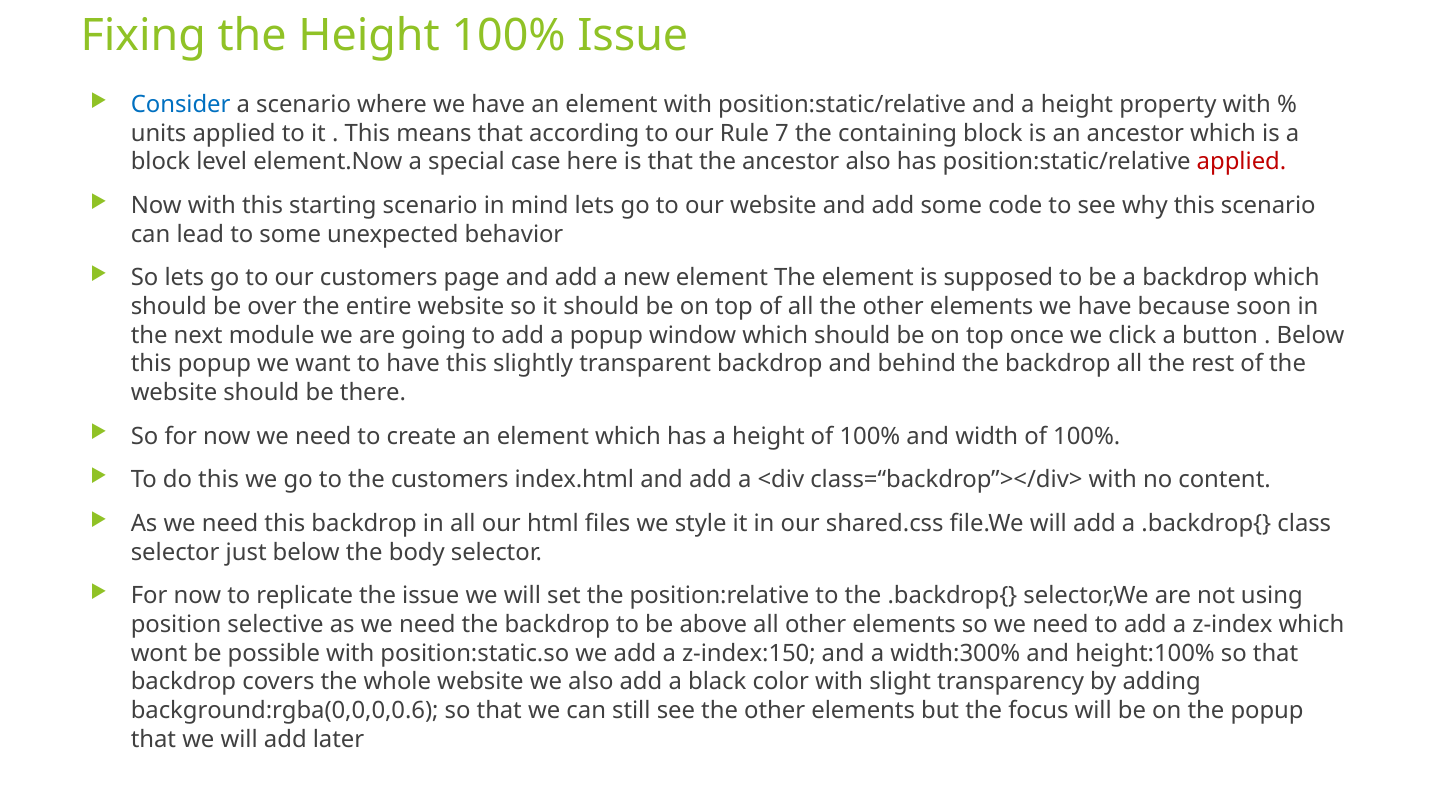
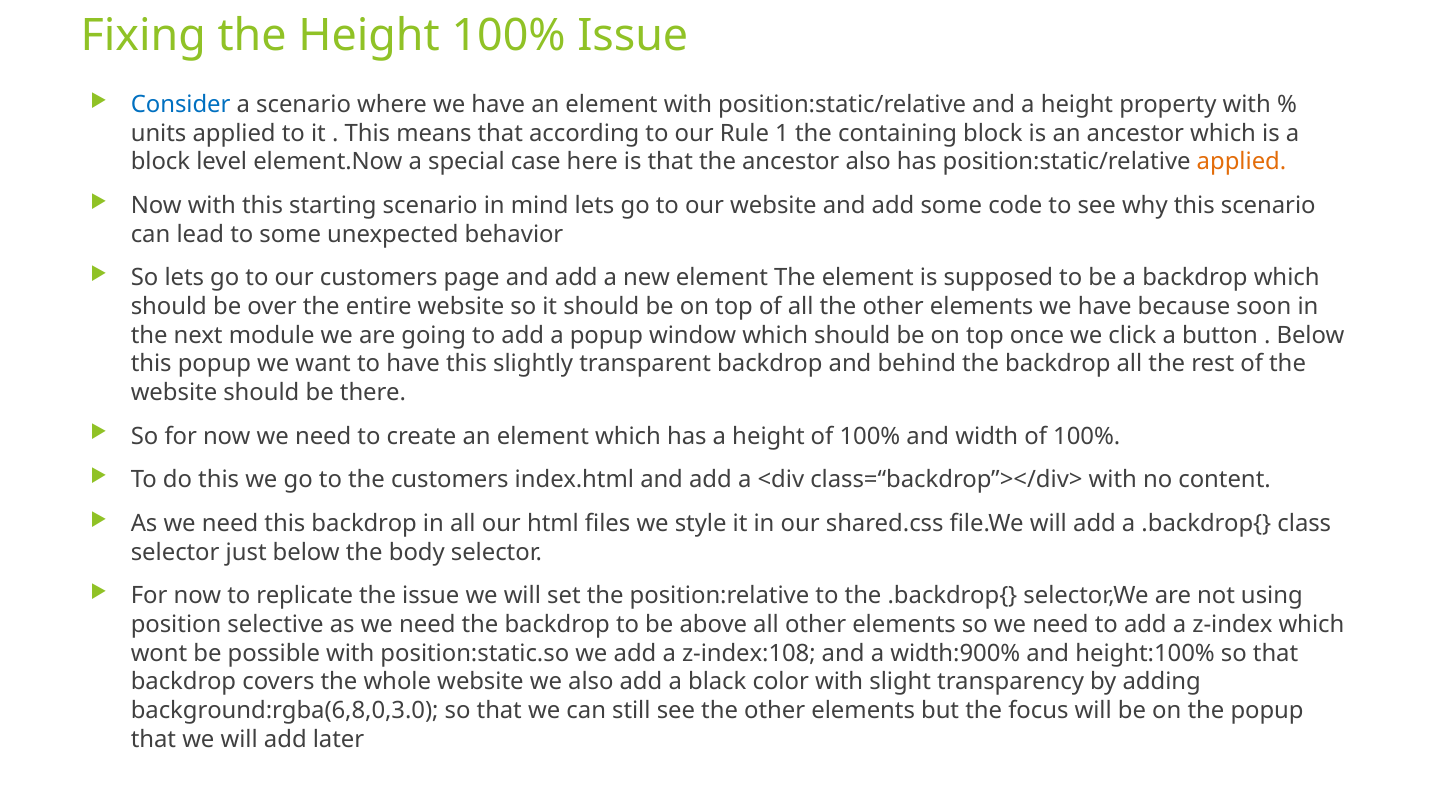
7: 7 -> 1 (782, 133)
applied colour: red -> orange (1242, 162)
z-index:150: z-index:150 -> z-index:108 (749, 653)
width:300%: width:300% -> width:900% (955, 653)
background:rgba(0,0,0,0.6: background:rgba(0,0,0,0.6 -> background:rgba(6,8,0,3.0 (285, 711)
